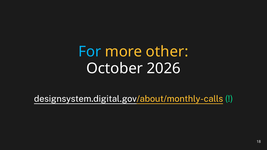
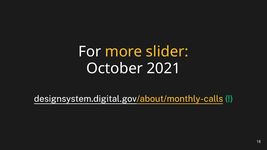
For colour: light blue -> white (90, 52)
other: other -> slider (167, 52)
2026: 2026 -> 2021 (164, 69)
